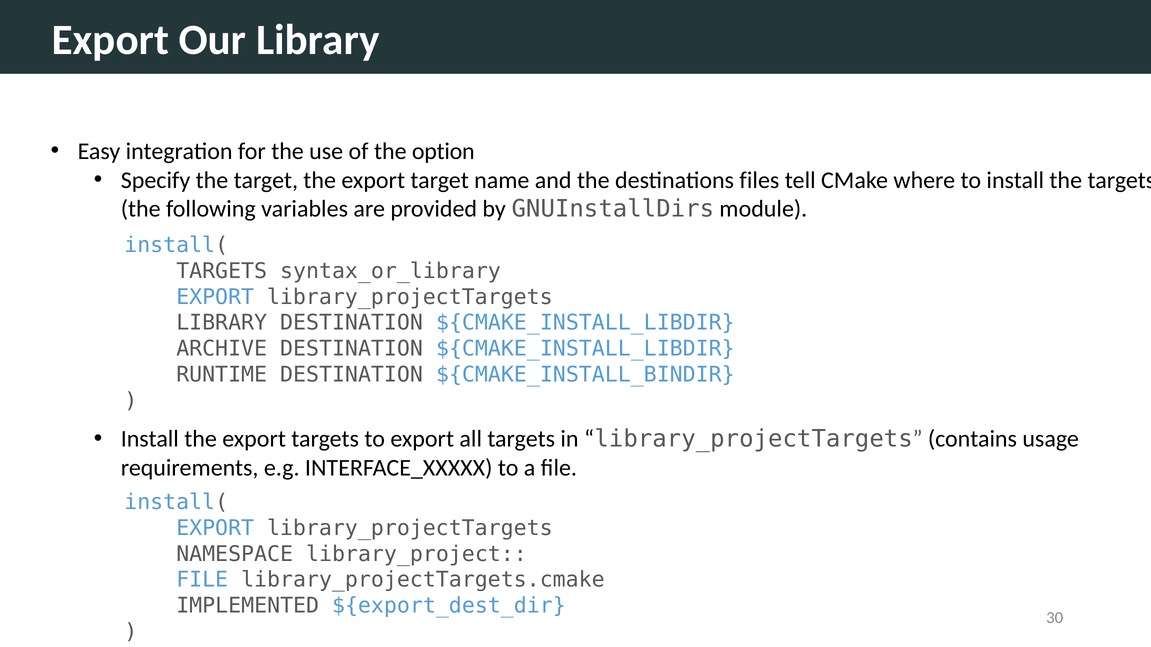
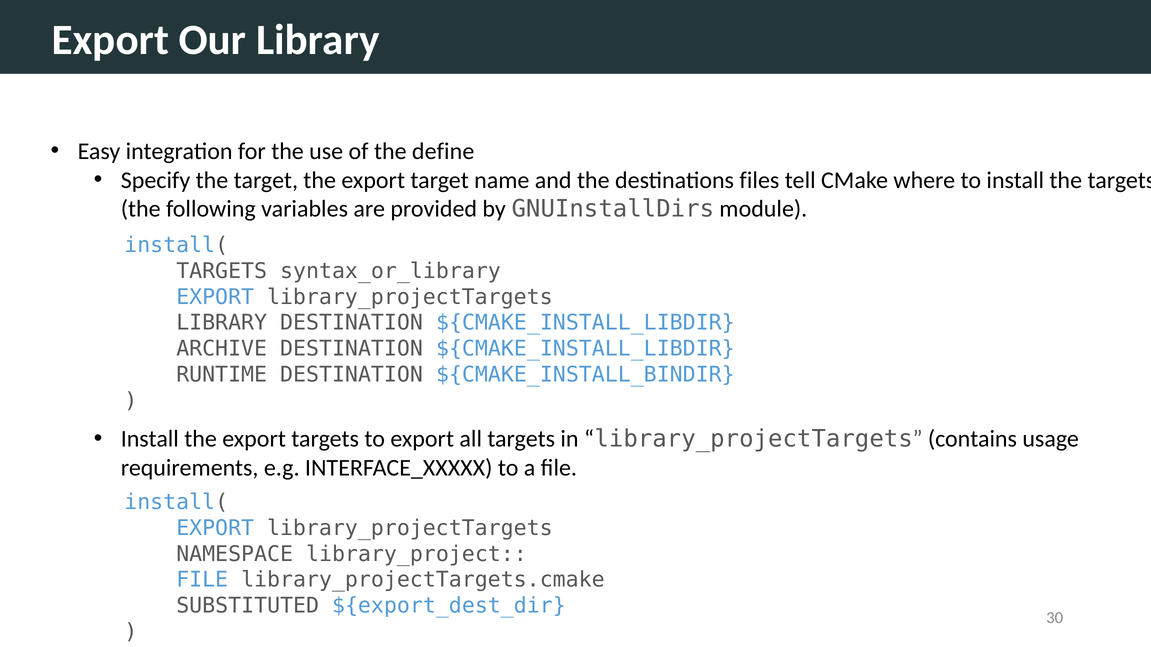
option: option -> define (443, 151)
IMPLEMENTED: IMPLEMENTED -> SUBSTITUTED (248, 606)
